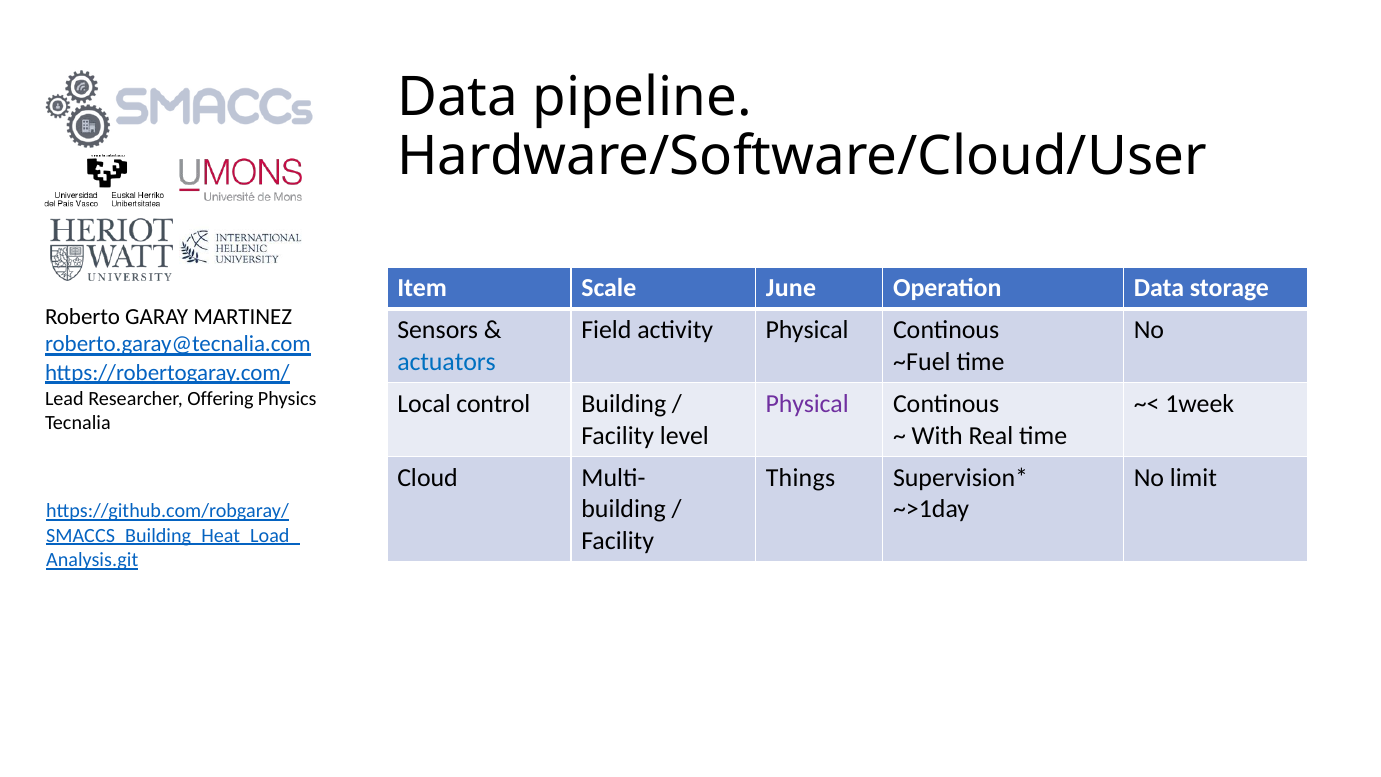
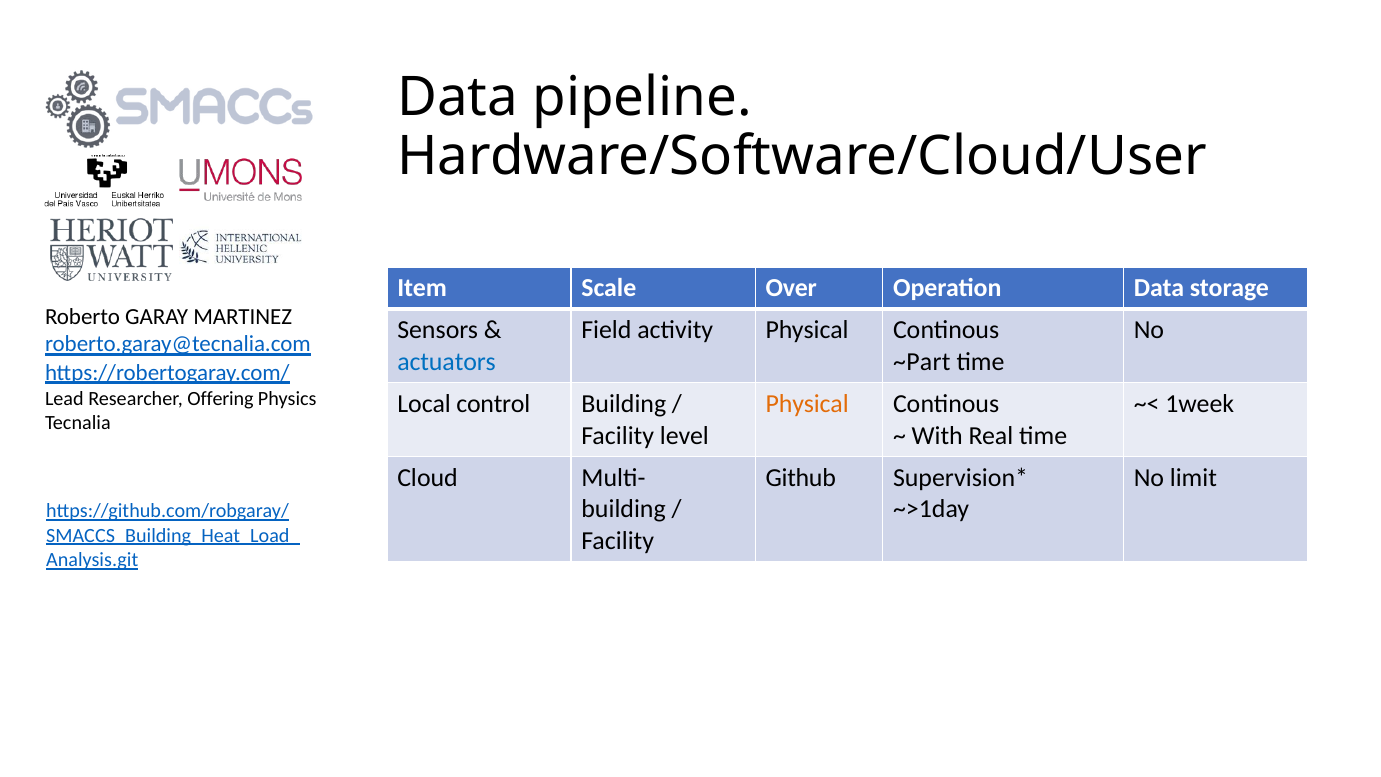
June: June -> Over (791, 288)
~Fuel: ~Fuel -> ~Part (922, 362)
Physical colour: purple -> orange (807, 404)
Things: Things -> Github (801, 477)
